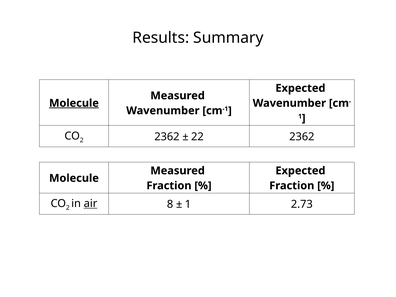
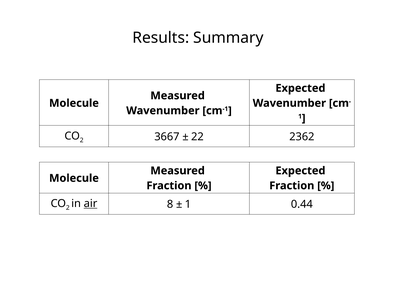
Molecule underline: present -> none (74, 103)
2362: 2362 -> 3667 (167, 137)
2.73: 2.73 -> 0.44 (302, 204)
